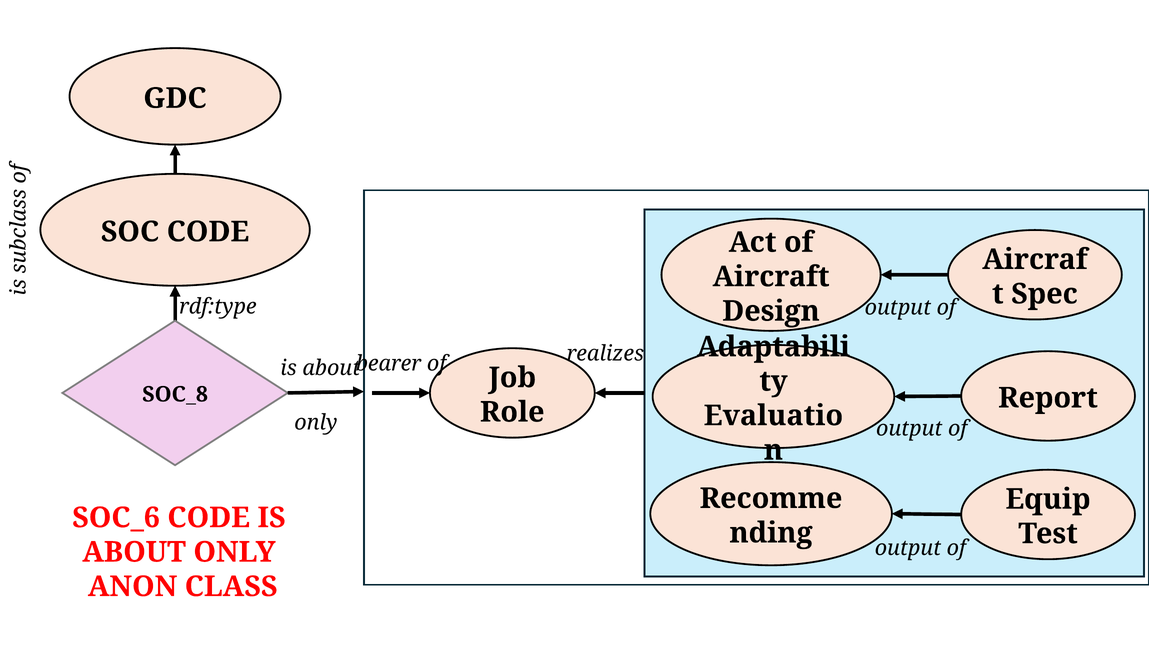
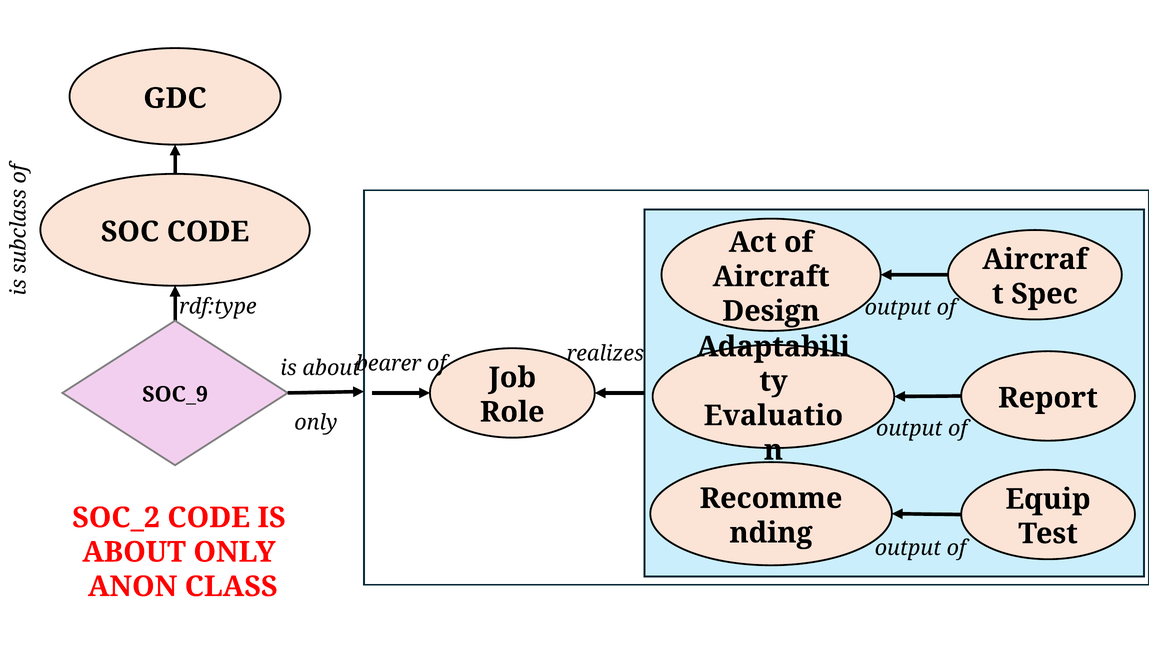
SOC_8: SOC_8 -> SOC_9 (175, 395)
SOC_6: SOC_6 -> SOC_2 (116, 518)
